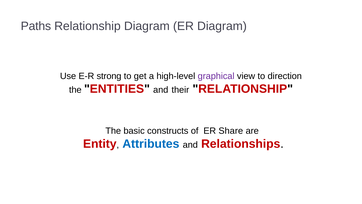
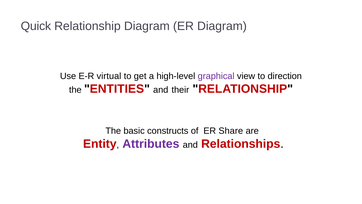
Paths: Paths -> Quick (36, 26)
strong: strong -> virtual (109, 76)
Attributes colour: blue -> purple (151, 144)
